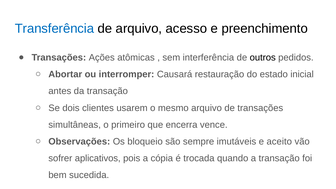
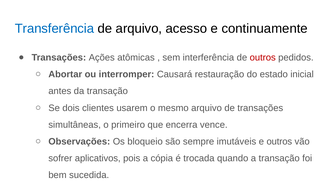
preenchimento: preenchimento -> continuamente (265, 28)
outros colour: black -> red (263, 58)
e aceito: aceito -> outros (279, 142)
